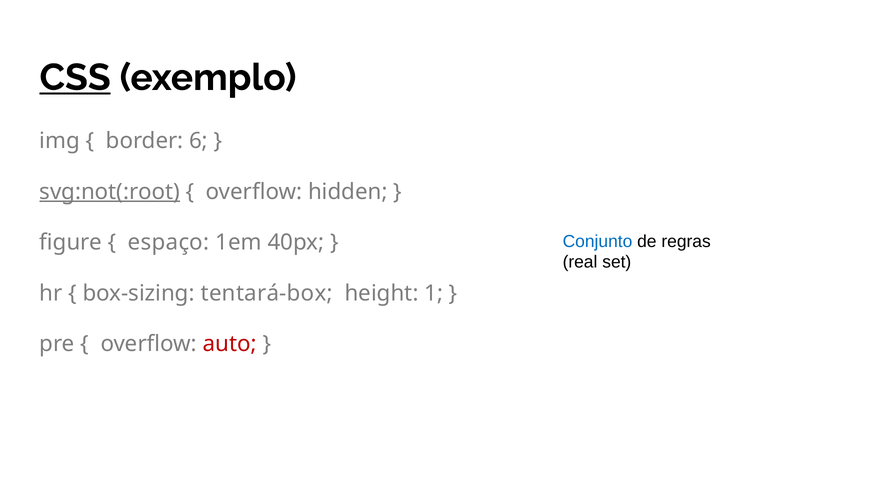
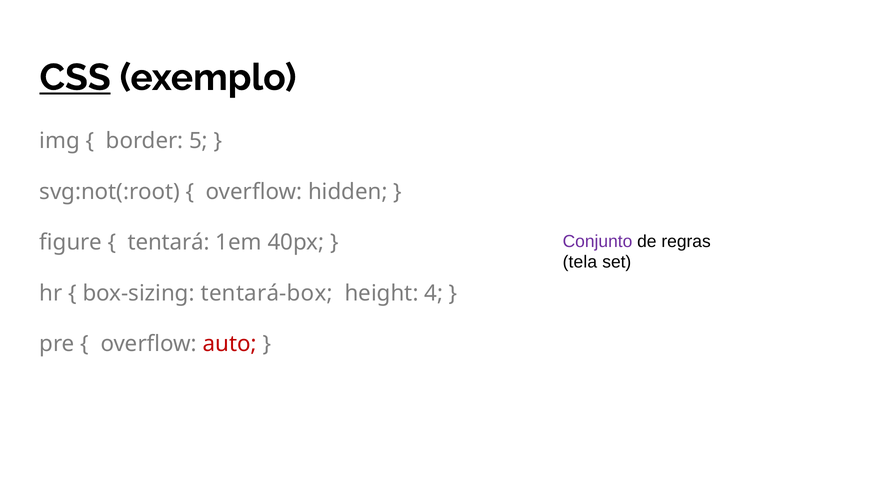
6: 6 -> 5 (199, 141)
svg:not(:root underline: present -> none (110, 191)
Conjunto colour: blue -> purple (598, 241)
espaço: espaço -> tentará (169, 242)
real: real -> tela (580, 262)
1: 1 -> 4 (434, 293)
